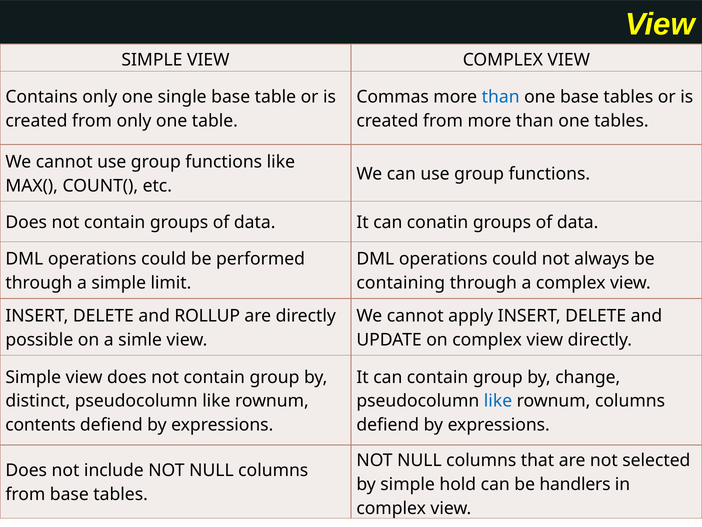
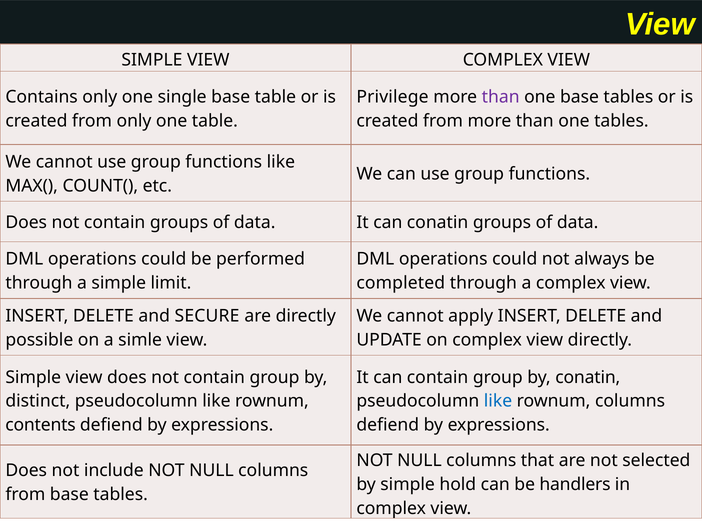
Commas: Commas -> Privilege (393, 97)
than colour: blue -> purple (501, 97)
containing: containing -> completed (401, 283)
ROLLUP: ROLLUP -> SECURE (207, 316)
by change: change -> conatin (588, 377)
